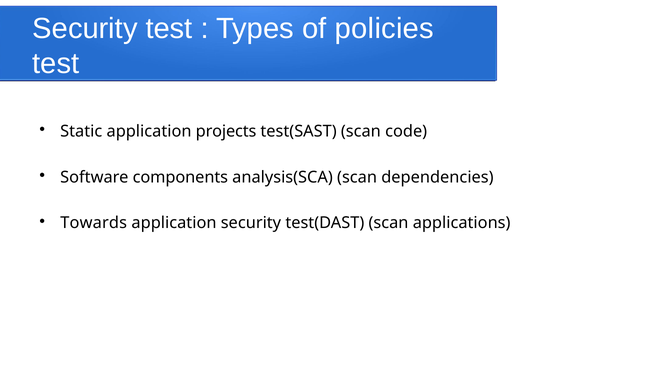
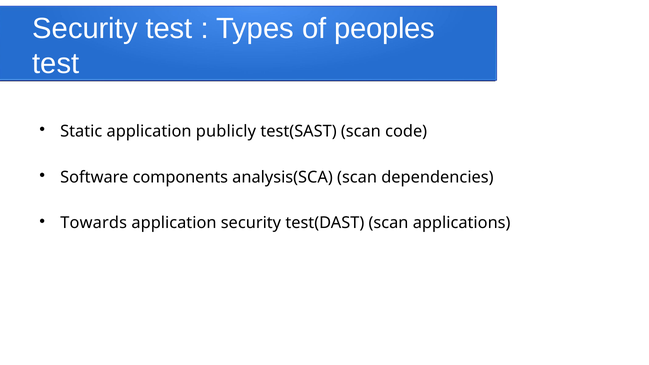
policies: policies -> peoples (385, 29)
projects: projects -> publicly (226, 131)
